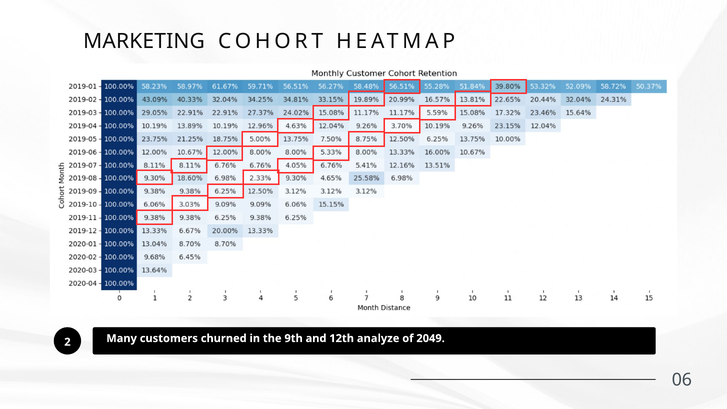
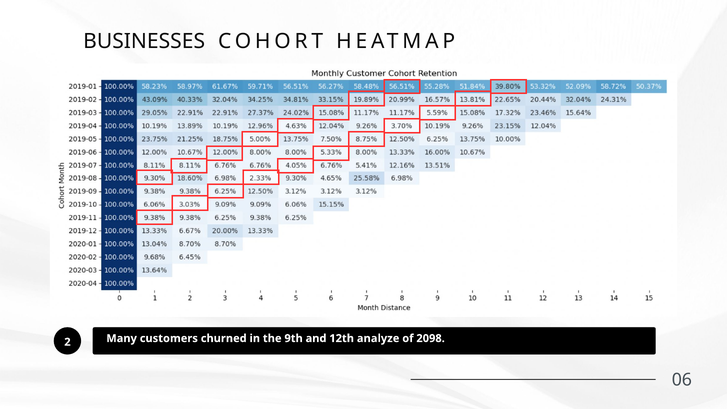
MARKETING: MARKETING -> BUSINESSES (144, 41)
2049: 2049 -> 2098 (431, 338)
